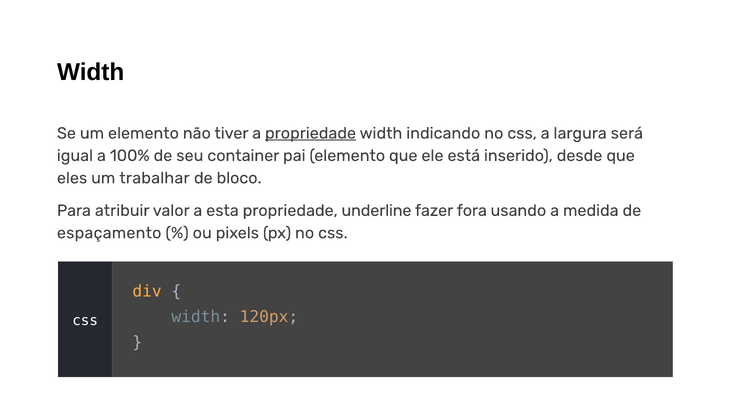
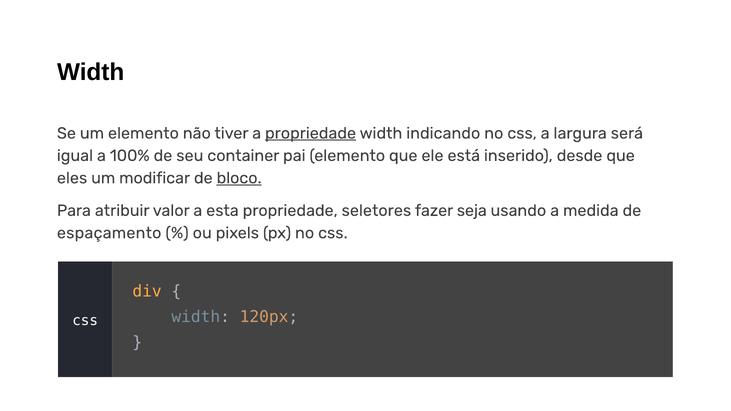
trabalhar: trabalhar -> modificar (155, 178)
bloco underline: none -> present (239, 178)
underline: underline -> seletores (376, 211)
fora: fora -> seja (472, 211)
